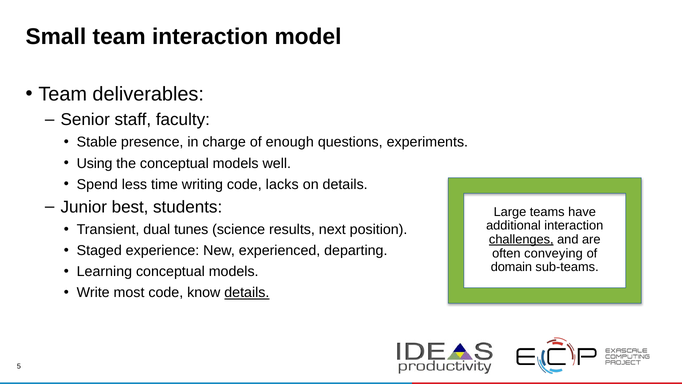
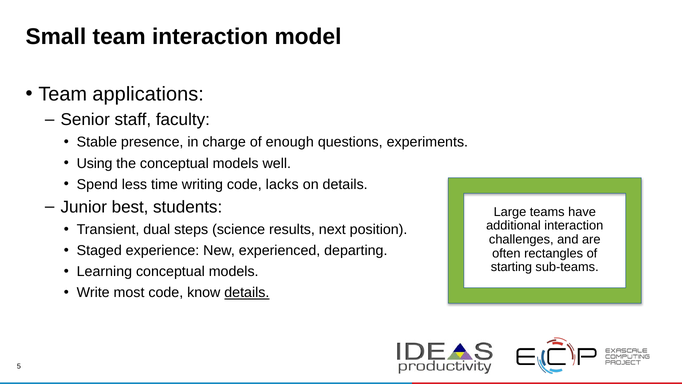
deliverables: deliverables -> applications (148, 94)
tunes: tunes -> steps (191, 229)
challenges underline: present -> none (521, 239)
conveying: conveying -> rectangles (554, 253)
domain: domain -> starting (511, 267)
